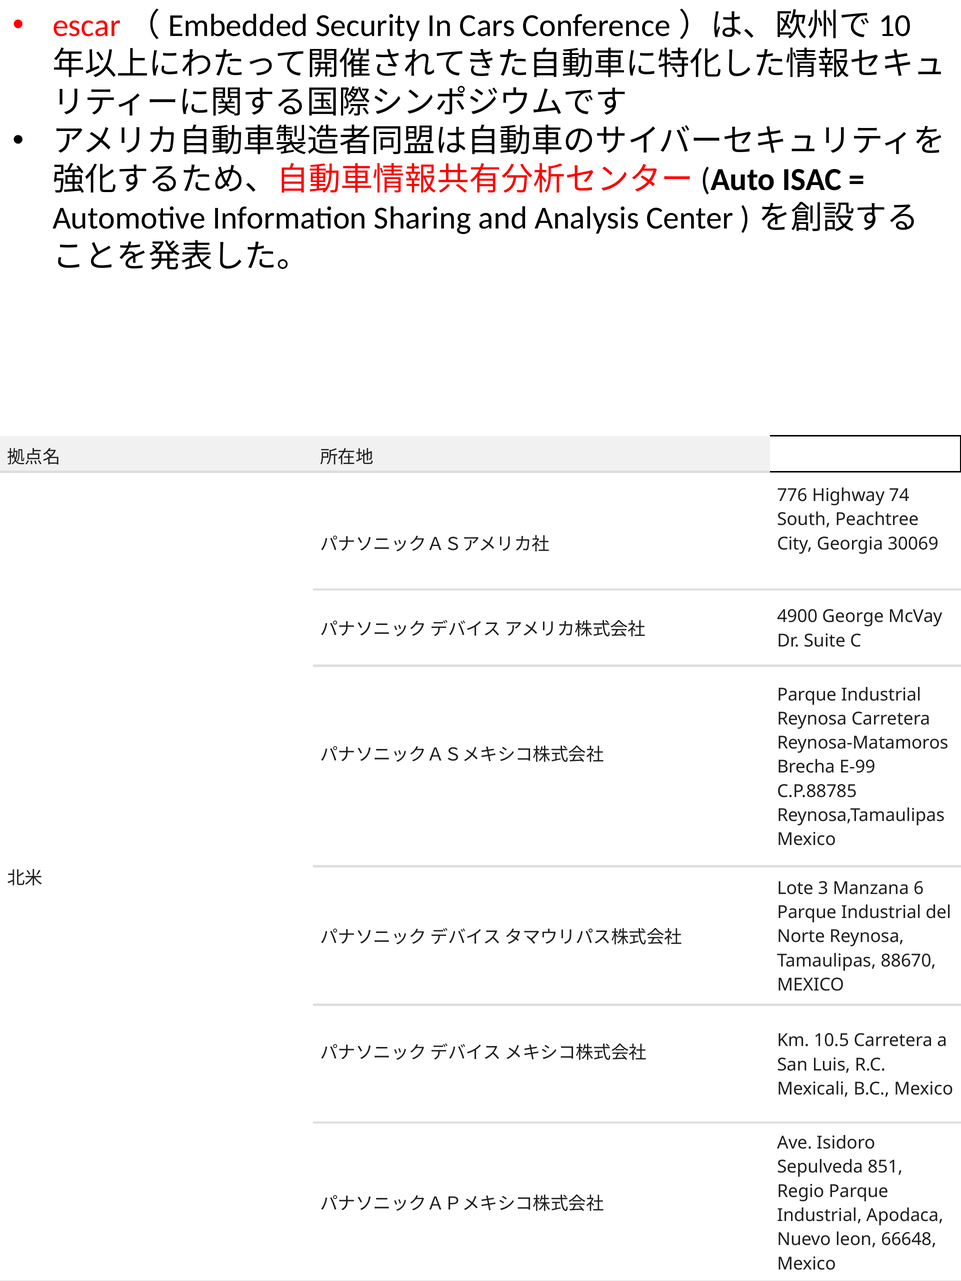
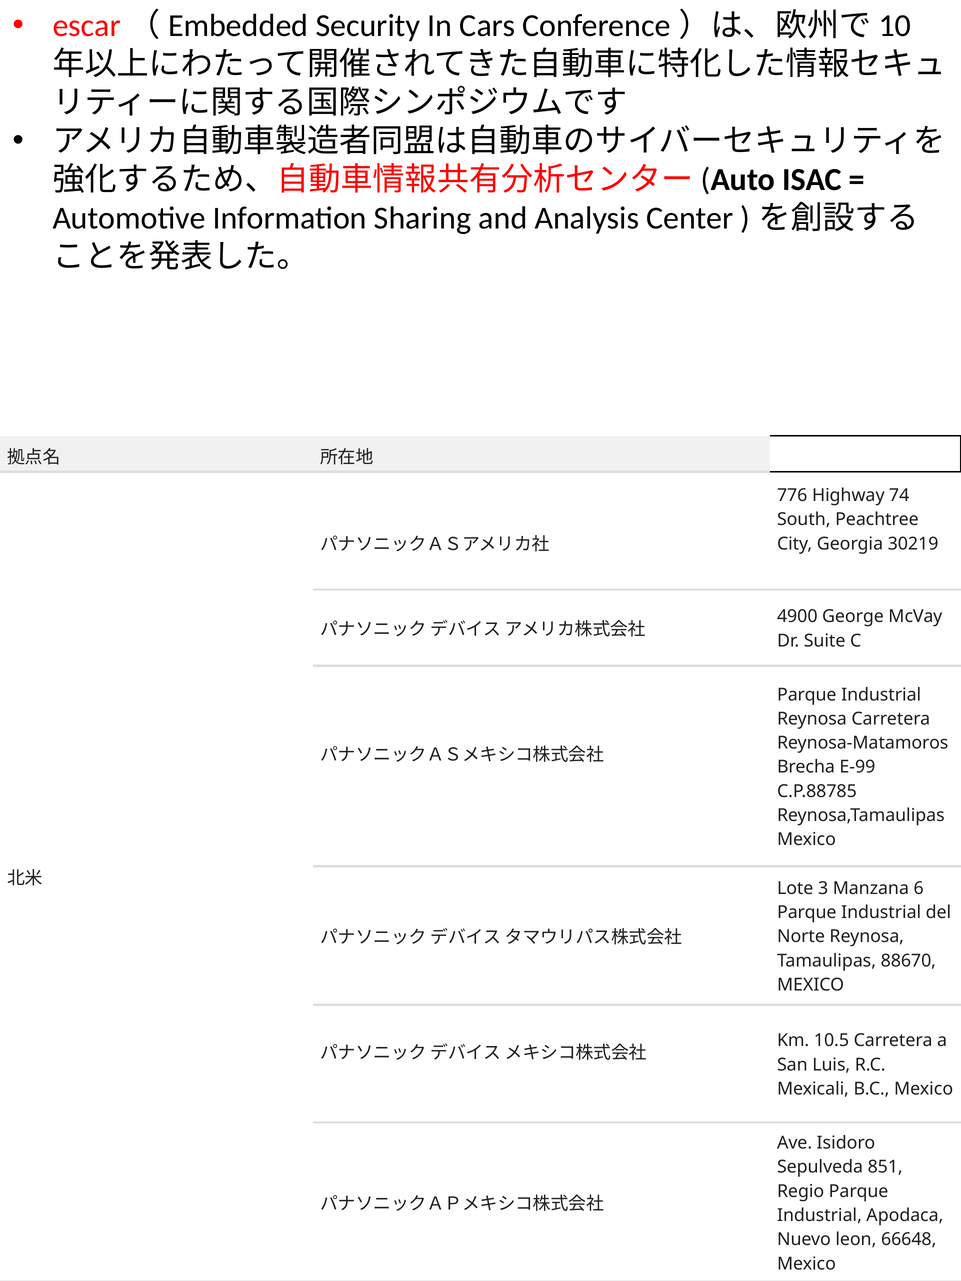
30069: 30069 -> 30219 (913, 544)
